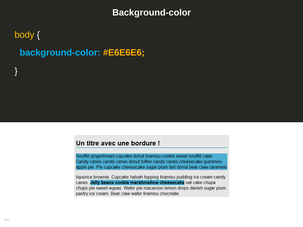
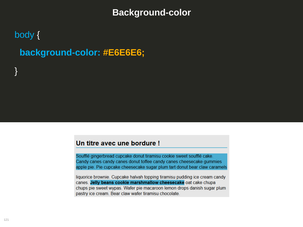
body colour: yellow -> light blue (24, 35)
